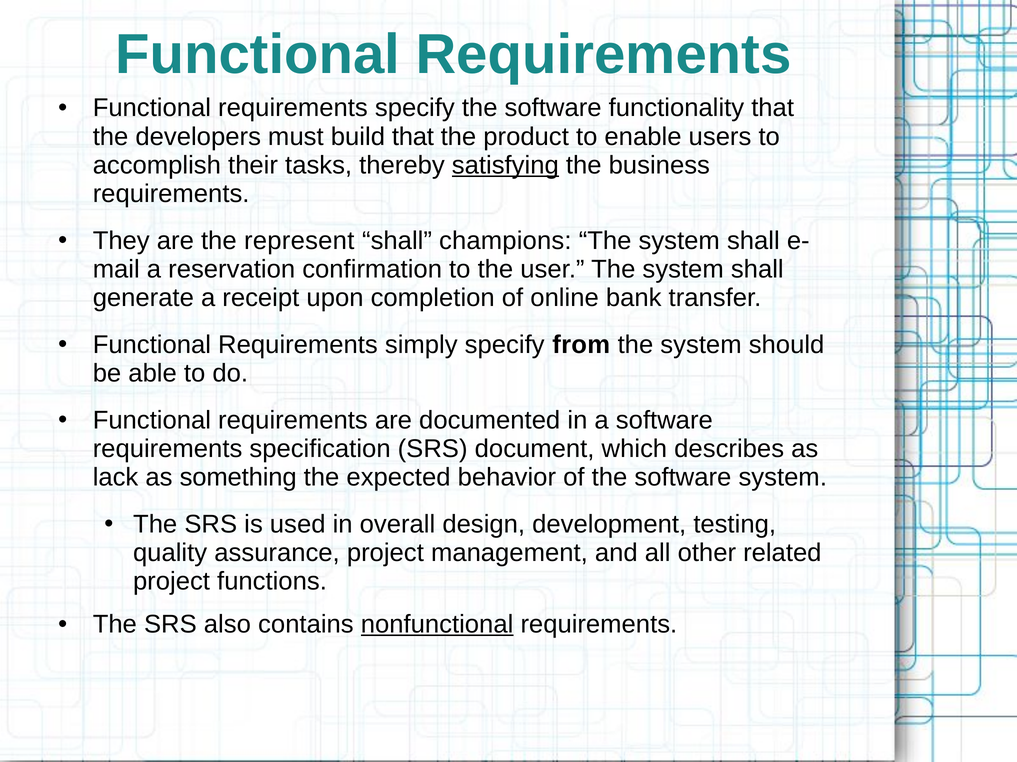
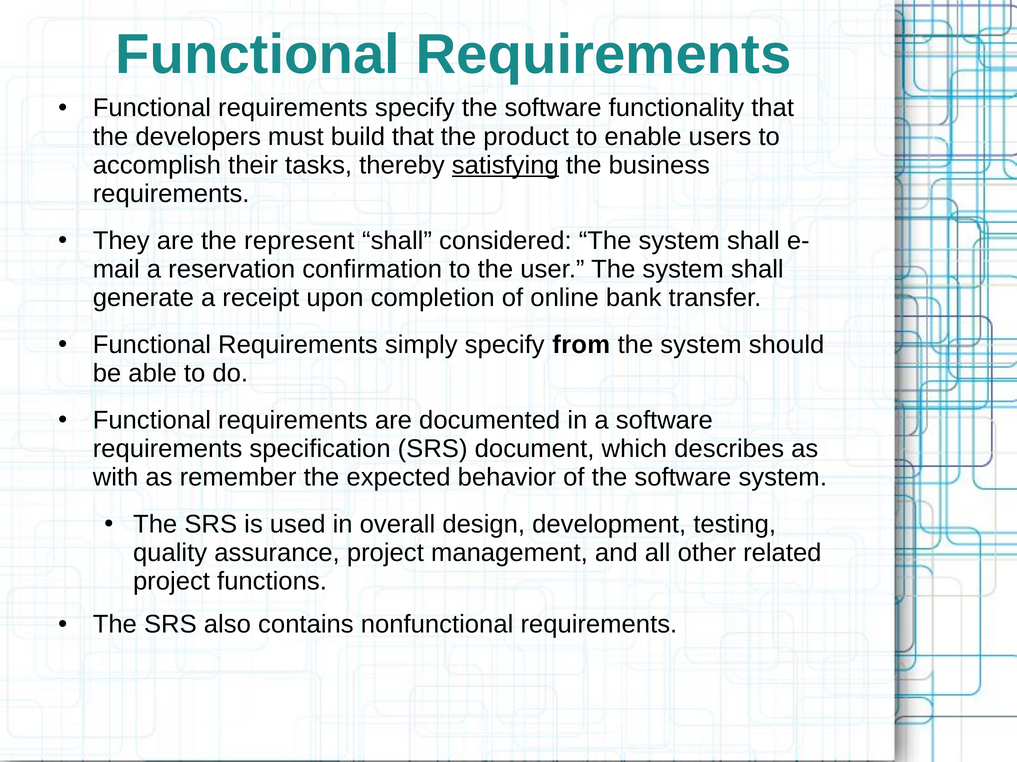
champions: champions -> considered (505, 241)
lack: lack -> with (116, 478)
something: something -> remember (238, 478)
nonfunctional underline: present -> none (437, 625)
